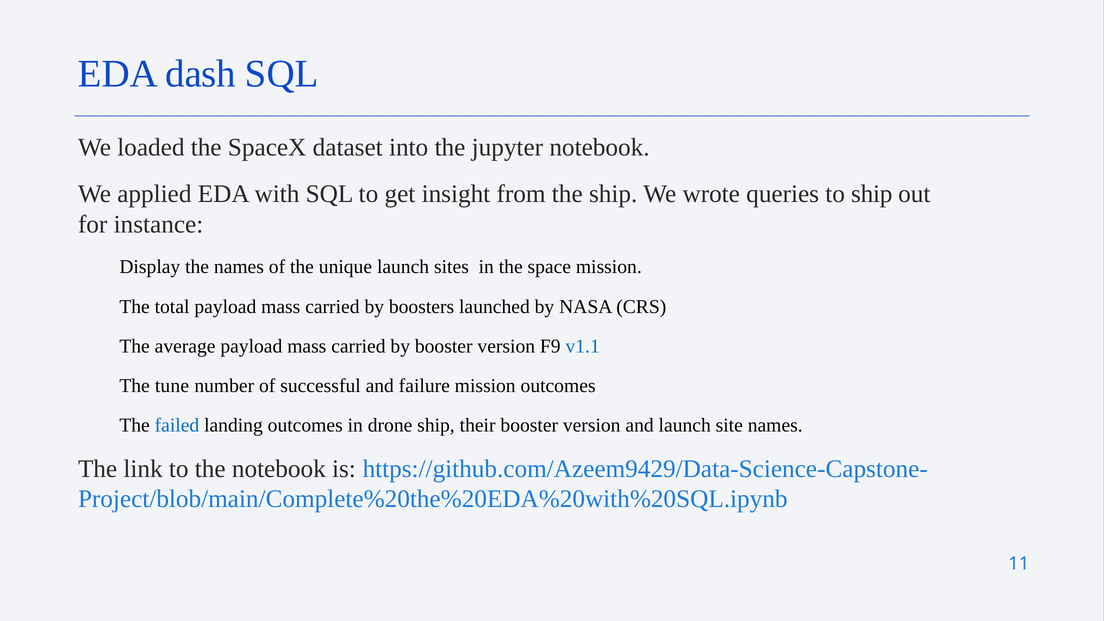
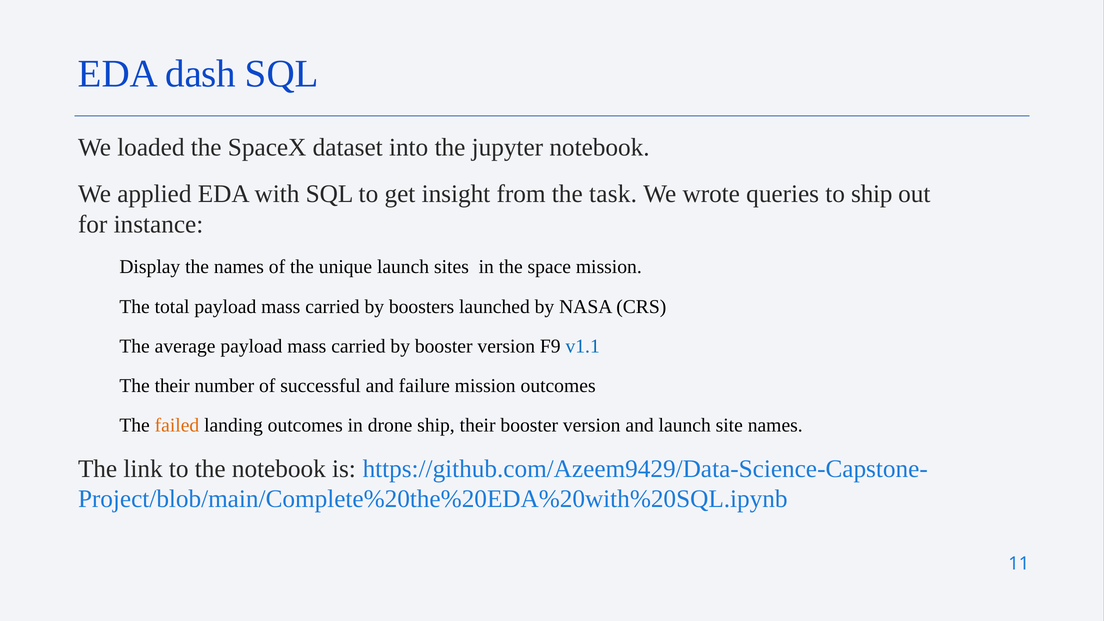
the ship: ship -> task (613, 194)
The tune: tune -> their (172, 386)
failed colour: blue -> orange (177, 425)
